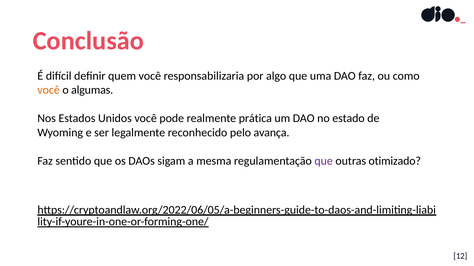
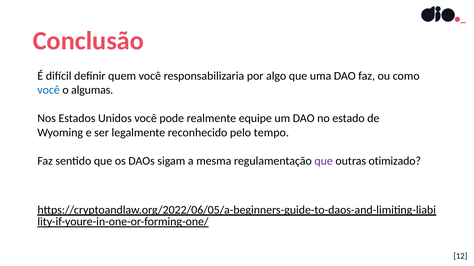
você colour: orange -> blue (49, 90)
prática: prática -> equipe (255, 119)
avança: avança -> tempo (271, 133)
